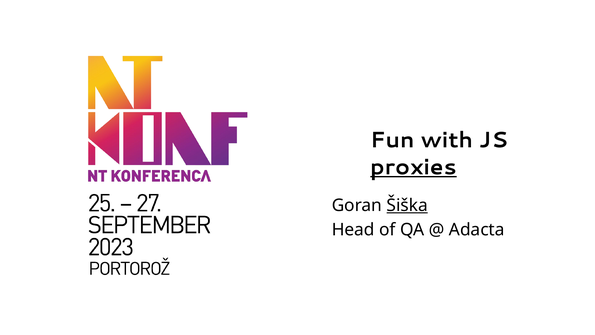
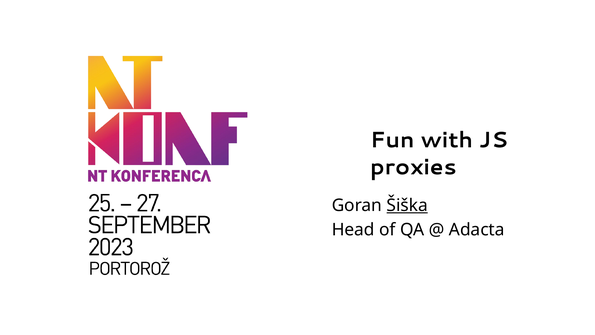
proxies underline: present -> none (413, 167)
